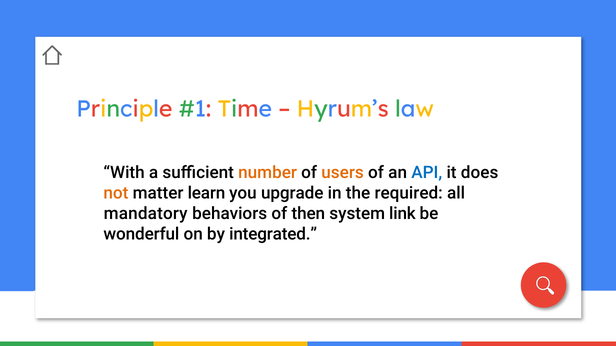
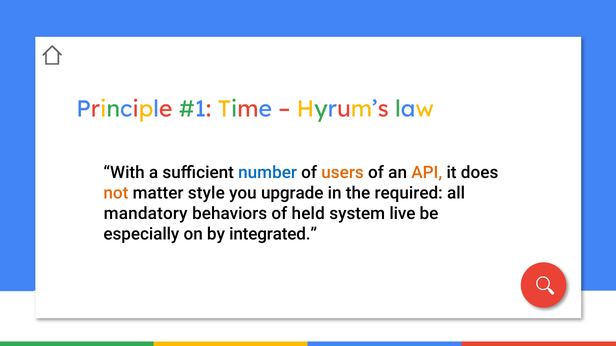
number colour: orange -> blue (268, 173)
API colour: blue -> orange (427, 173)
learn: learn -> style (206, 193)
then: then -> held (308, 214)
link: link -> live (402, 214)
wonderful: wonderful -> especially (141, 234)
